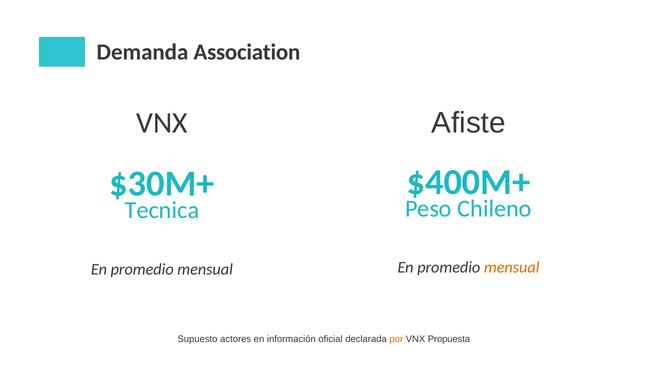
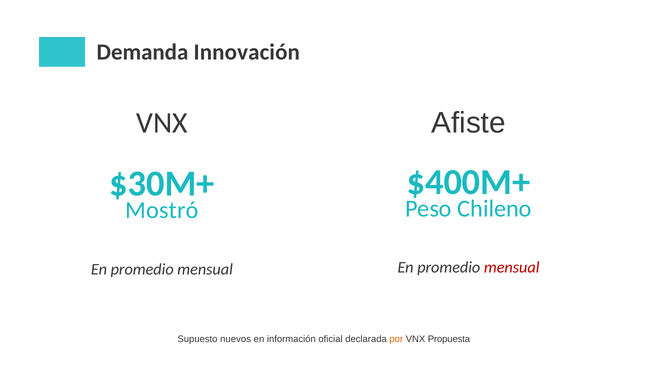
Association: Association -> Innovación (247, 52)
Tecnica: Tecnica -> Mostró (162, 210)
mensual colour: orange -> red (512, 267)
actores: actores -> nuevos (236, 339)
